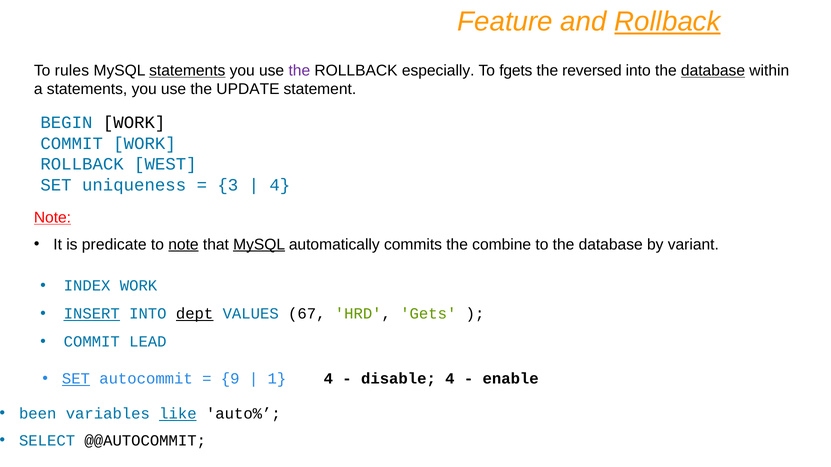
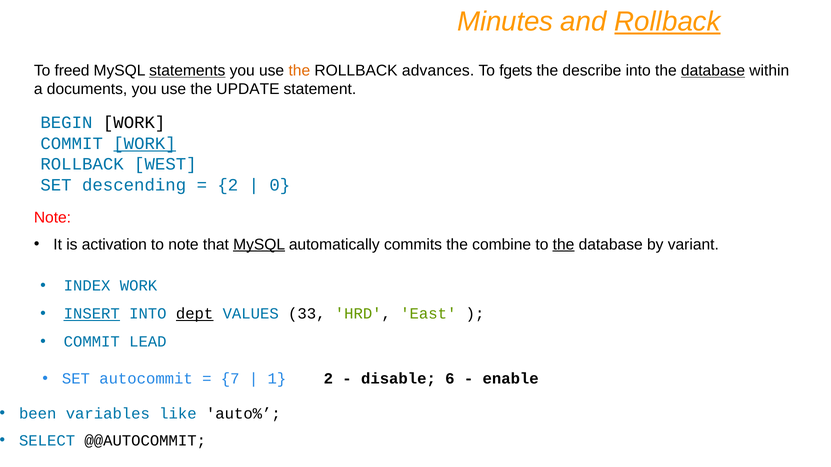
Feature: Feature -> Minutes (505, 22)
rules: rules -> freed (72, 71)
the colour: purple -> orange (299, 71)
especially: especially -> advances (438, 71)
reversed: reversed -> describe (592, 71)
a statements: statements -> documents (87, 89)
WORK underline: none -> present (145, 144)
uniqueness: uniqueness -> descending (134, 185)
3: 3 -> 2 (228, 185)
4: 4 -> 0 (280, 185)
Note underline: present -> none (52, 218)
predicate: predicate -> activation (114, 245)
note underline: present -> none (183, 245)
the underline: none -> present (564, 245)
67: 67 -> 33 (307, 314)
Gets: Gets -> East (428, 314)
SET underline: present -> none (76, 379)
9: 9 -> 7 (230, 379)
1 4: 4 -> 2 (328, 379)
disable 4: 4 -> 6 (450, 379)
like underline: present -> none (178, 414)
